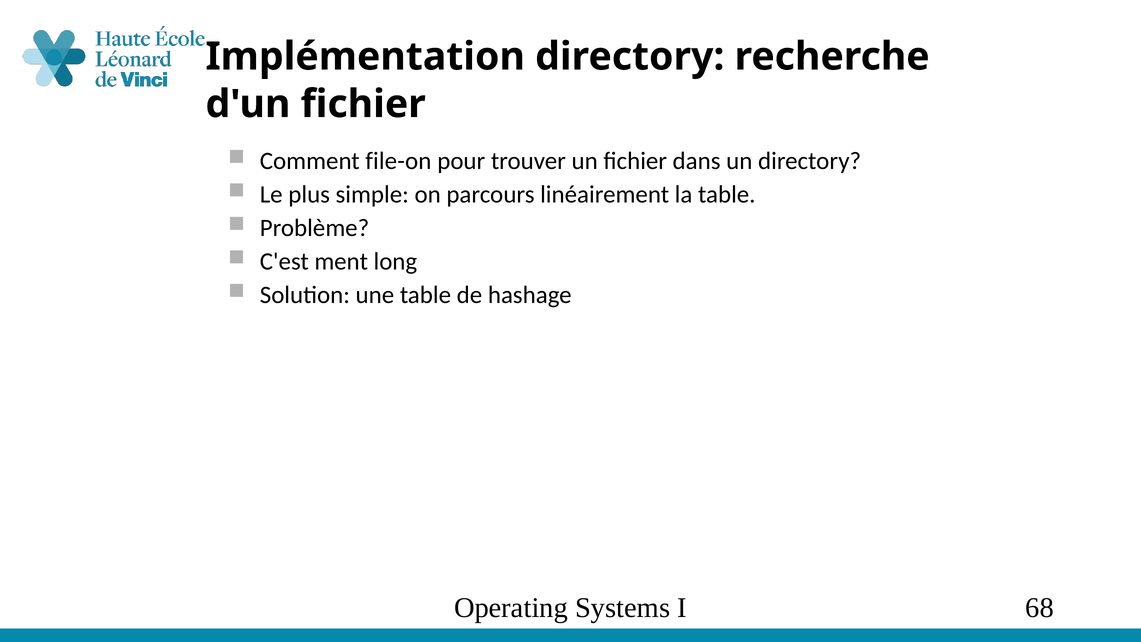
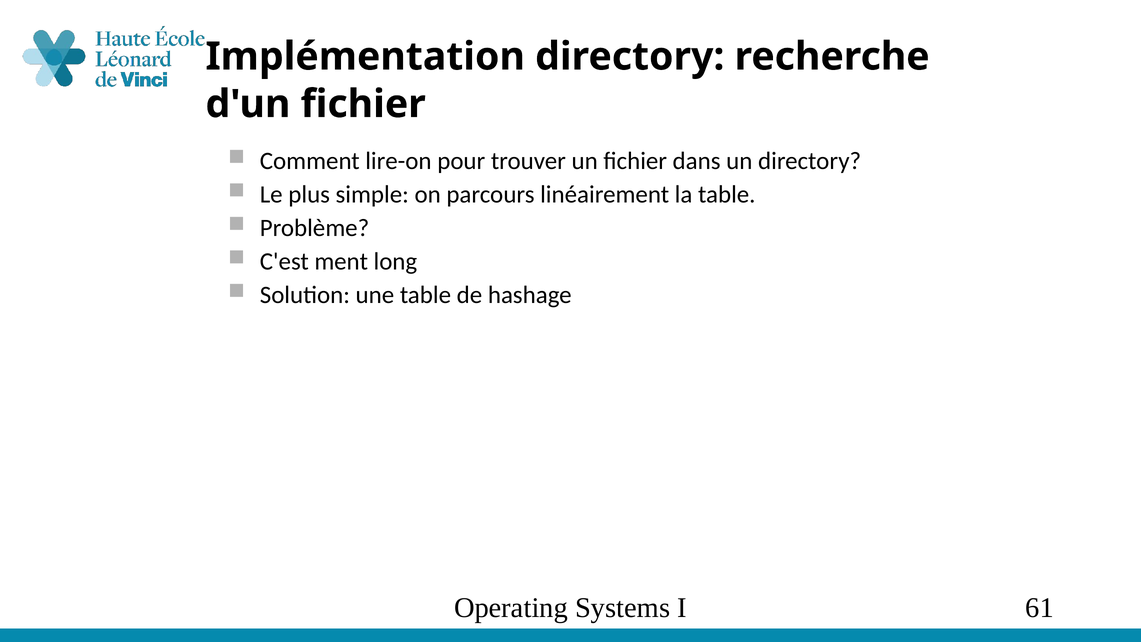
file-on: file-on -> lire-on (398, 161)
68: 68 -> 61 (1040, 608)
